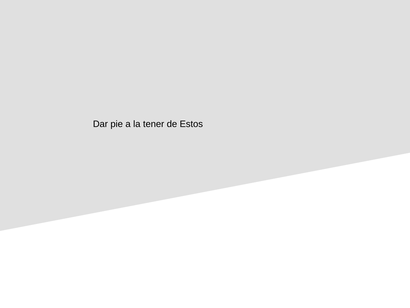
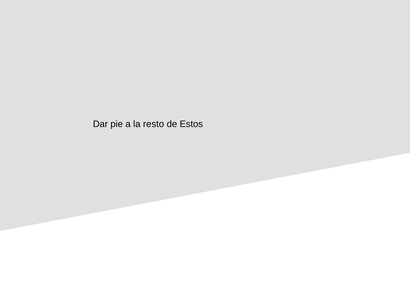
tener: tener -> resto (154, 124)
